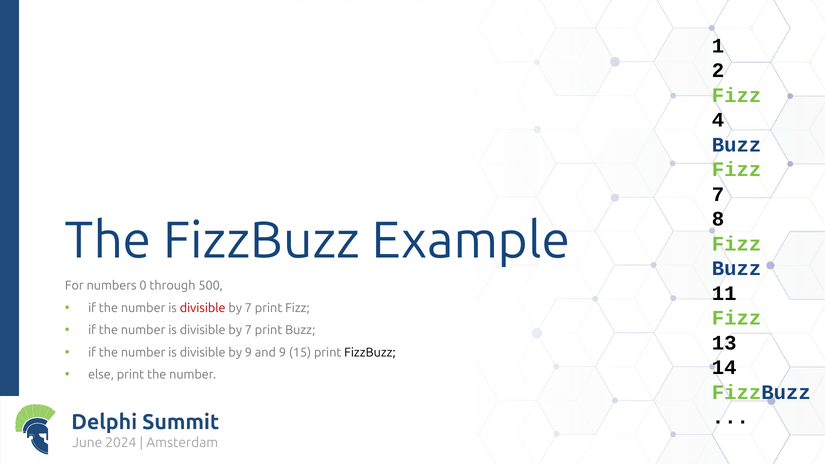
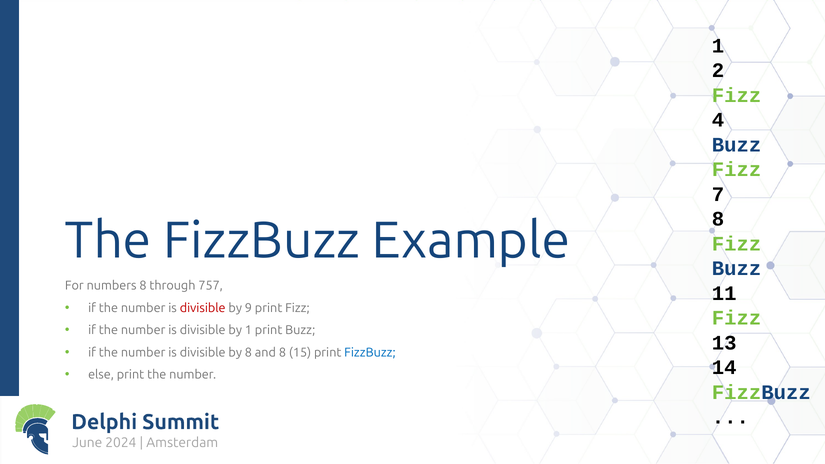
numbers 0: 0 -> 8 (143, 286)
500: 500 -> 757 (211, 286)
7: 7 -> 9 (248, 308)
7: 7 -> 1 (248, 330)
by 9: 9 -> 8 (248, 352)
and 9: 9 -> 8 (282, 352)
FizzBuzz colour: black -> blue (370, 352)
